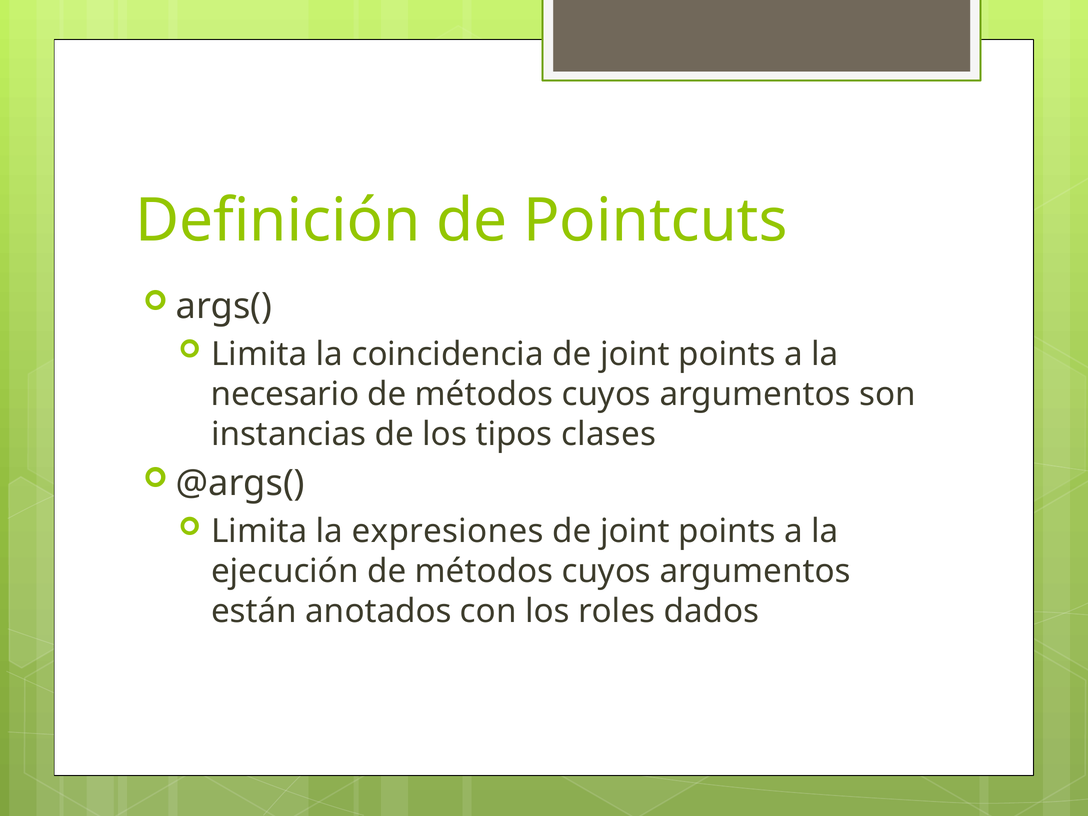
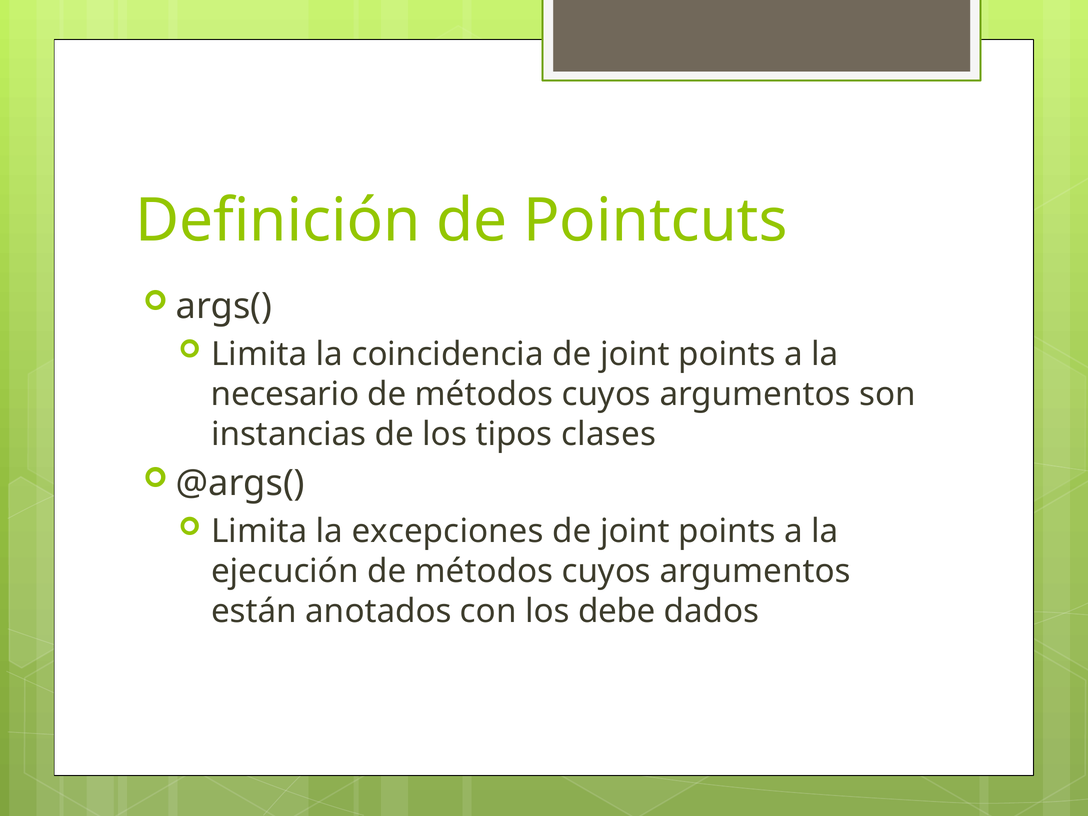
expresiones: expresiones -> excepciones (448, 531)
roles: roles -> debe (617, 611)
